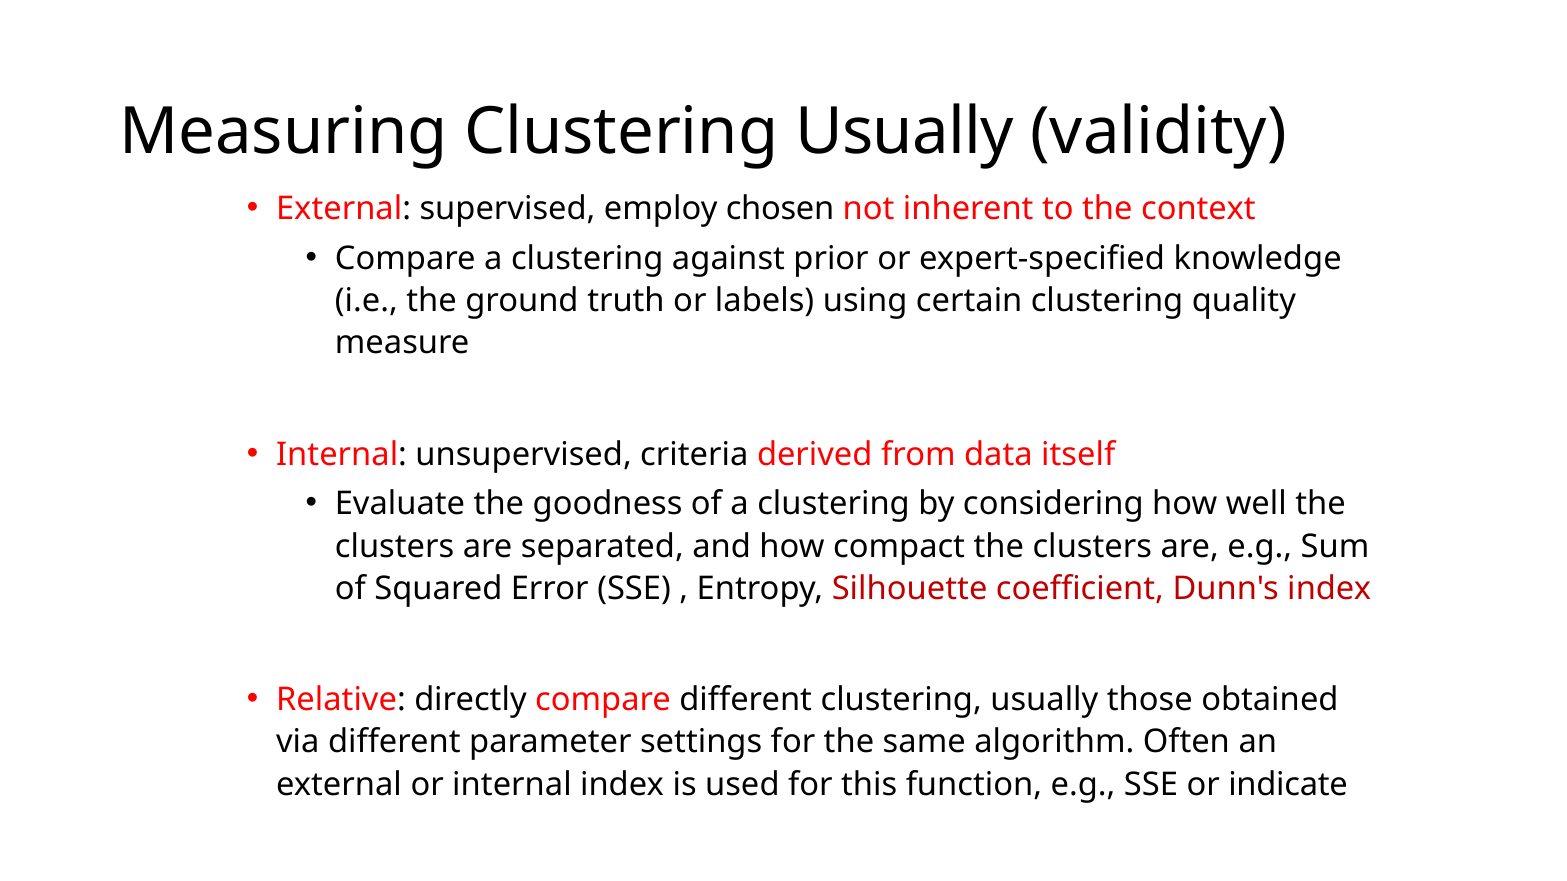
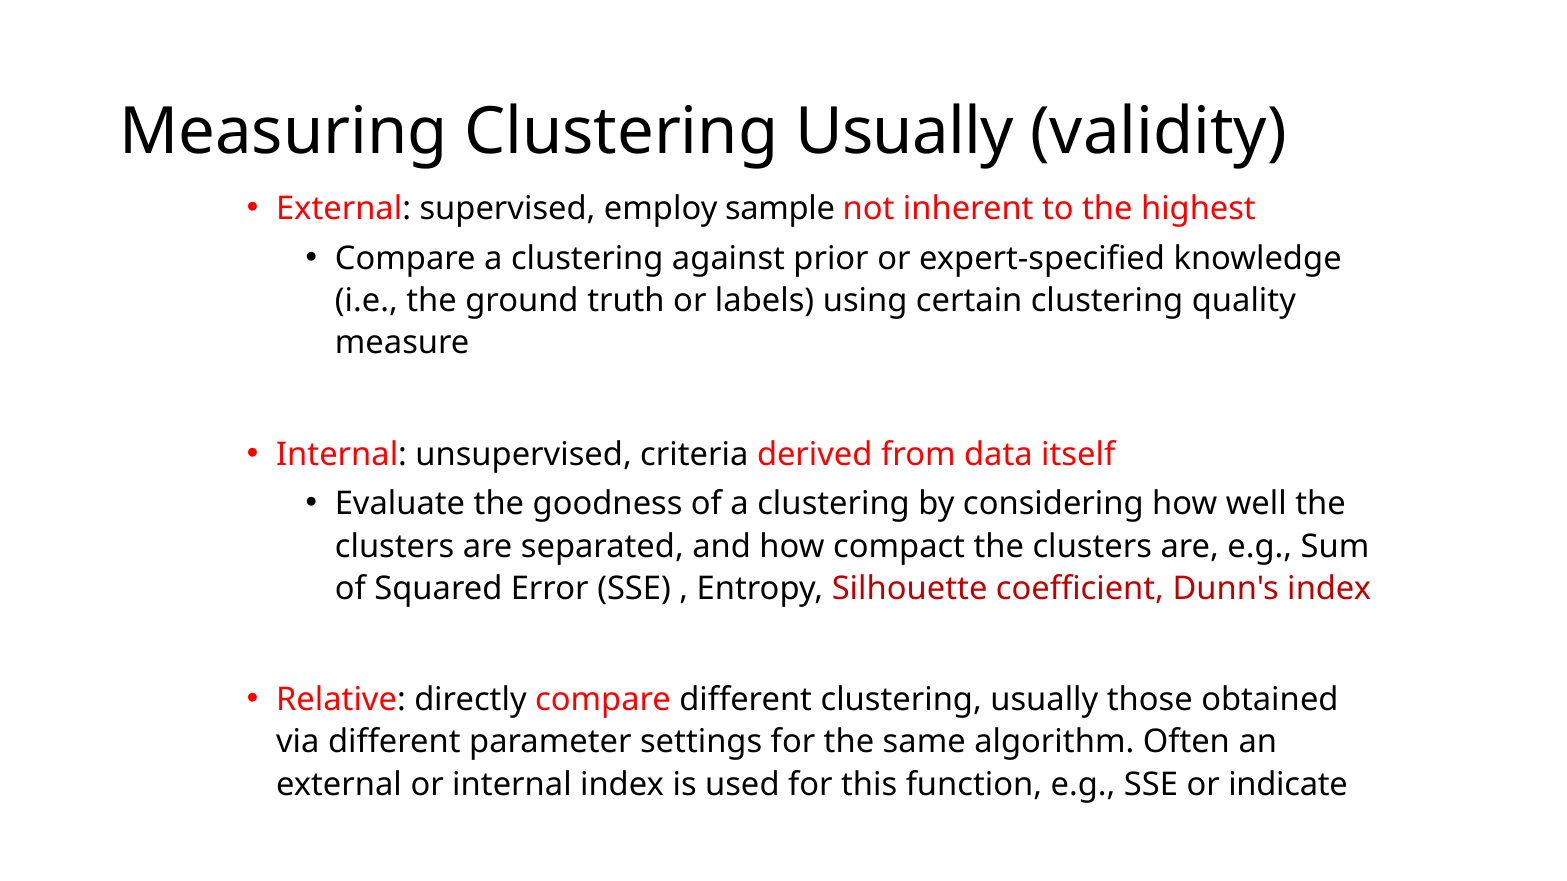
chosen: chosen -> sample (780, 209)
context: context -> highest (1198, 209)
